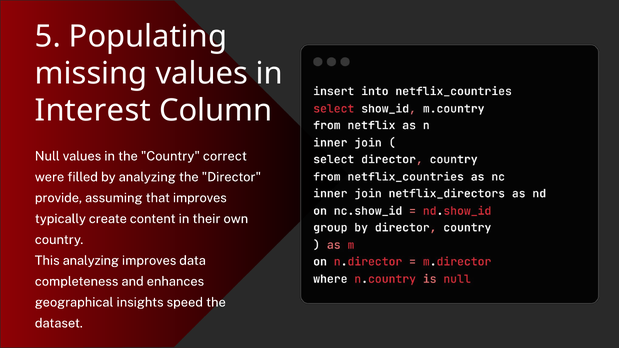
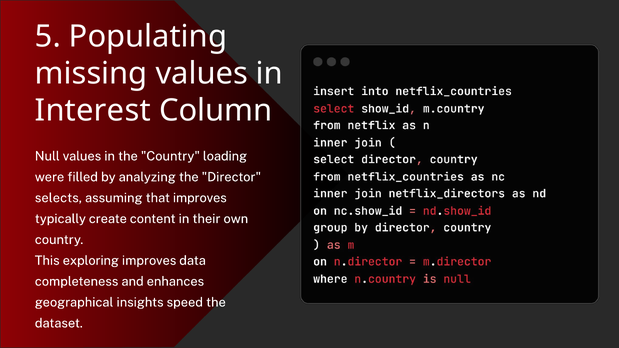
correct: correct -> loading (225, 156)
provide: provide -> selects (58, 198)
This analyzing: analyzing -> exploring (91, 261)
